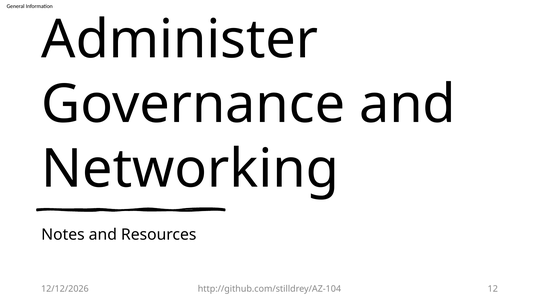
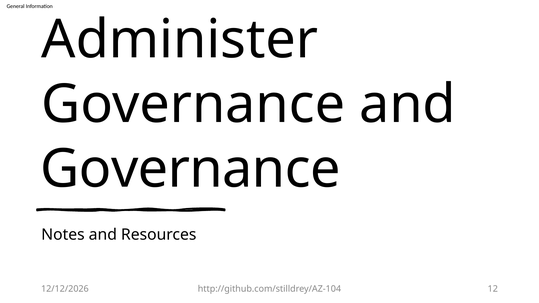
Networking: Networking -> Governance (190, 169)
